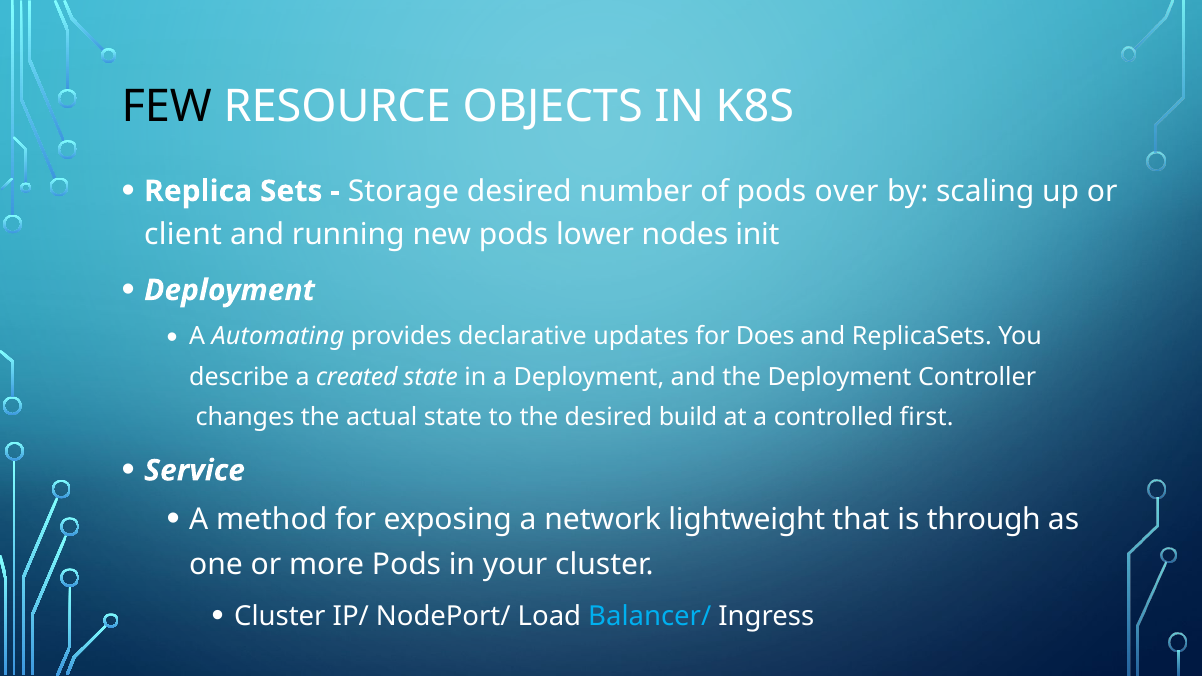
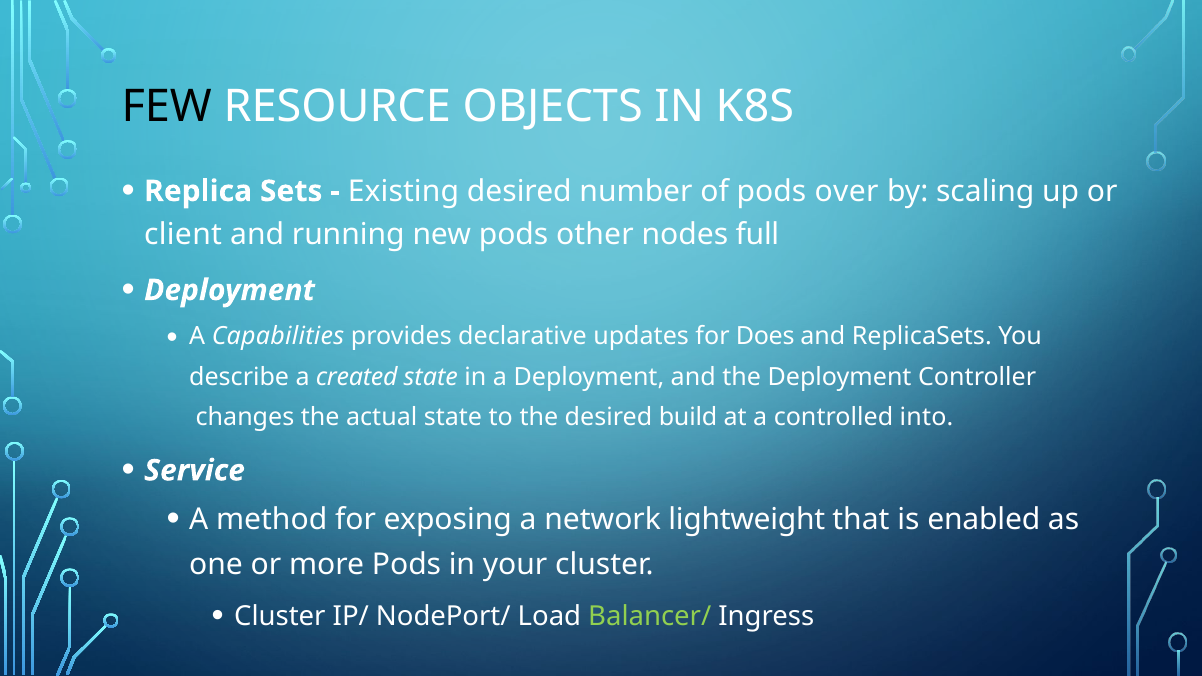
Storage: Storage -> Existing (403, 191)
lower: lower -> other (595, 235)
init: init -> full (757, 235)
Automating: Automating -> Capabilities (278, 336)
first: first -> into (927, 417)
through: through -> enabled (984, 520)
Balancer/ colour: light blue -> light green (650, 617)
